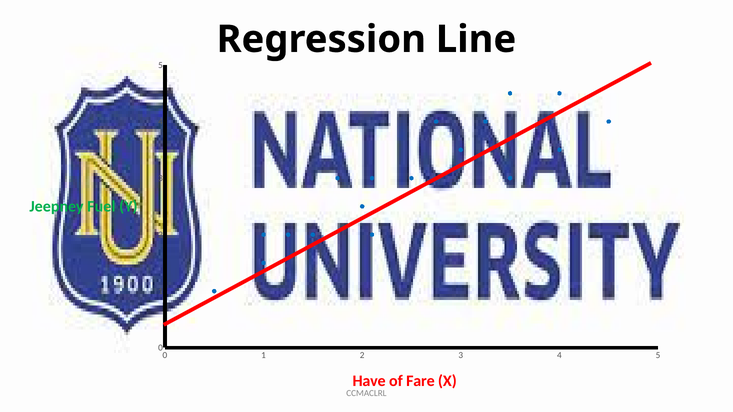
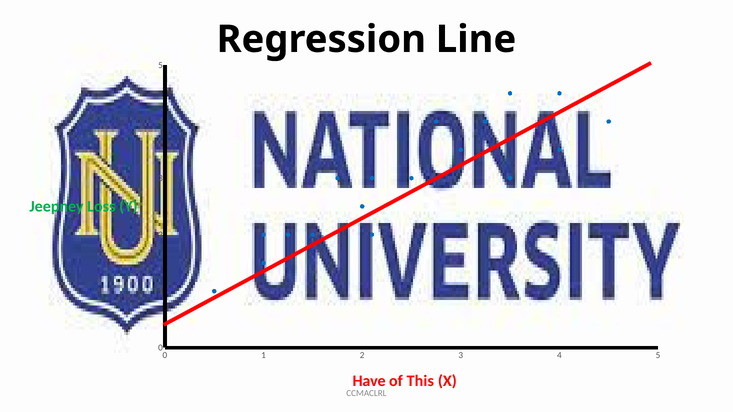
Fuel: Fuel -> Loss (101, 207)
Fare: Fare -> This (420, 381)
